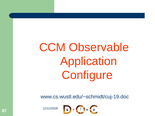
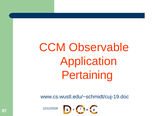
Configure: Configure -> Pertaining (87, 75)
